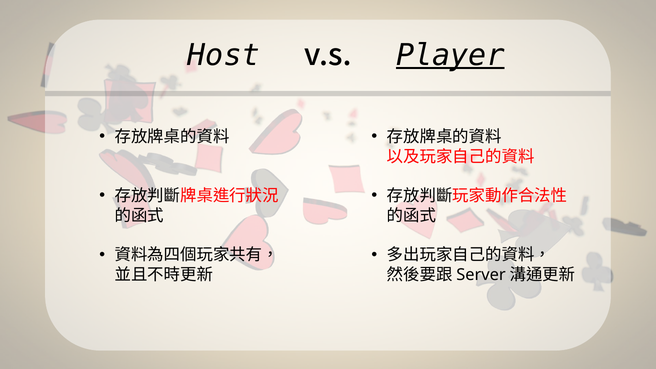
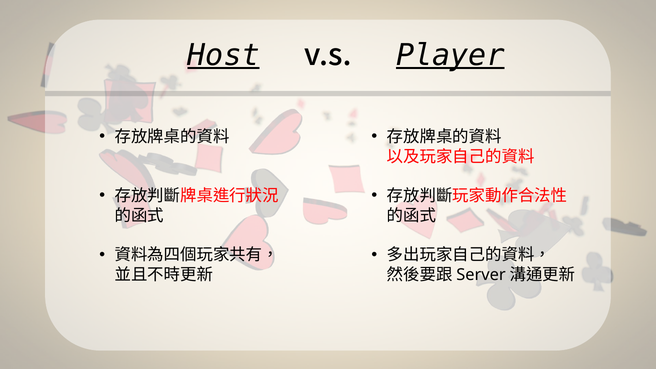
Host underline: none -> present (224, 55)
